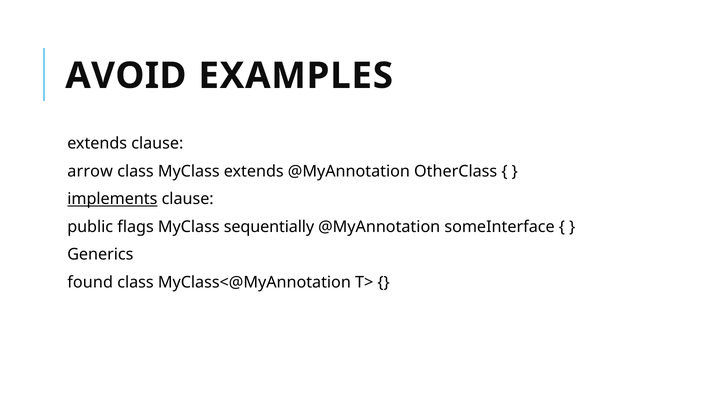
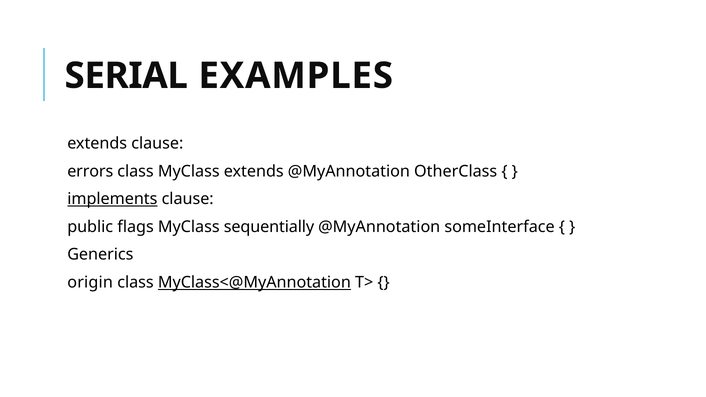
AVOID: AVOID -> SERIAL (126, 76)
arrow: arrow -> errors (90, 171)
found: found -> origin (90, 282)
MyClass<@MyAnnotation underline: none -> present (254, 282)
